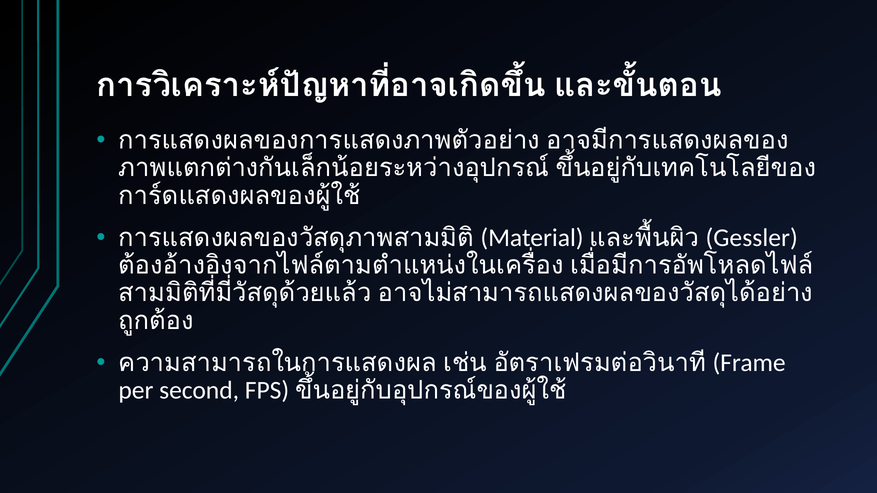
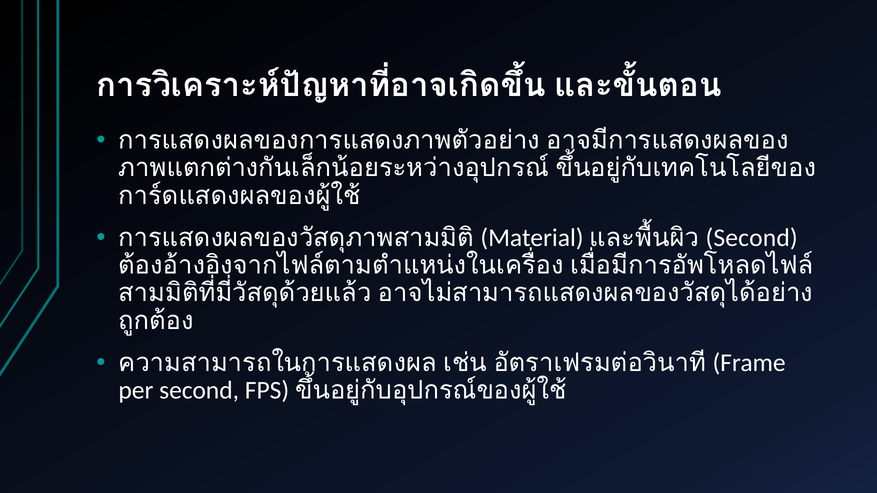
Gessler: Gessler -> Second (752, 238)
